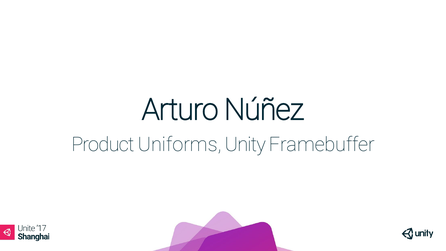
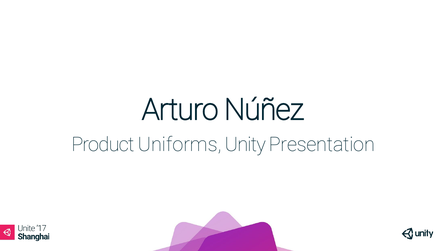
Framebuffer: Framebuffer -> Presentation (322, 145)
